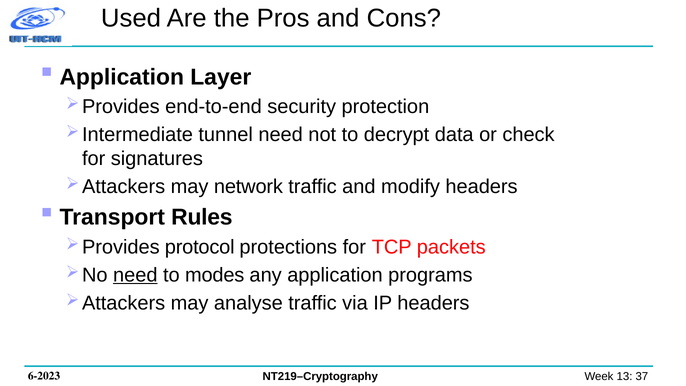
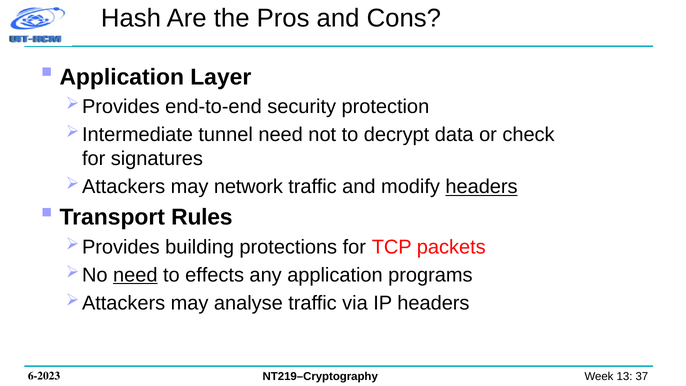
Used: Used -> Hash (131, 18)
headers underline: none -> present (482, 187)
protocol: protocol -> building (200, 247)
modes: modes -> effects (215, 275)
